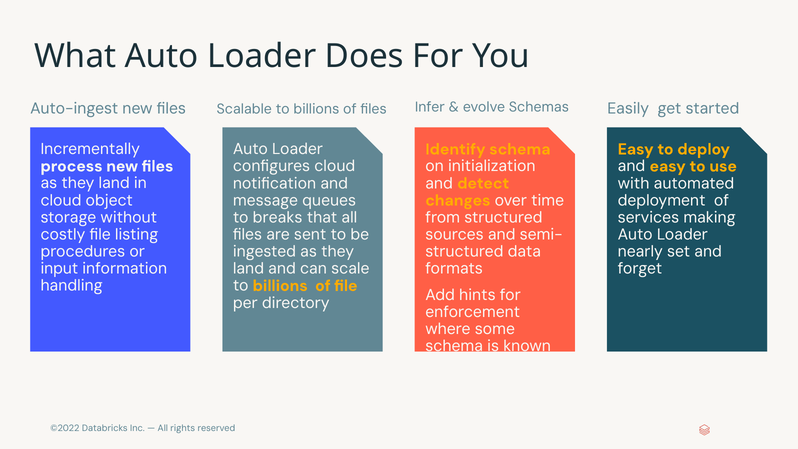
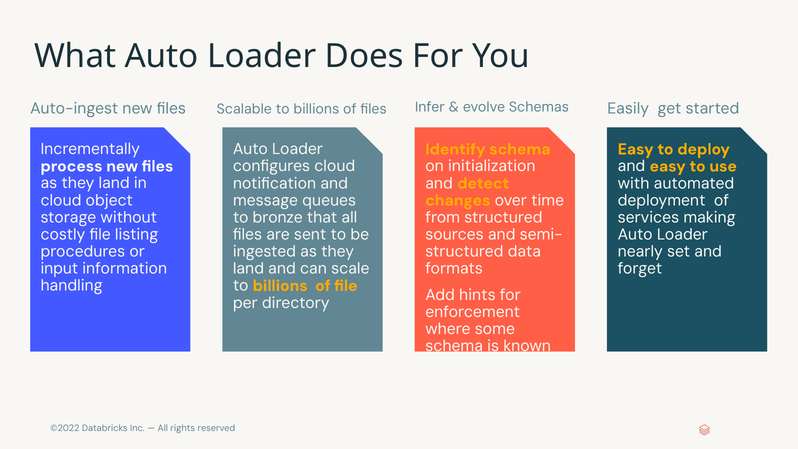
breaks: breaks -> bronze (278, 217)
